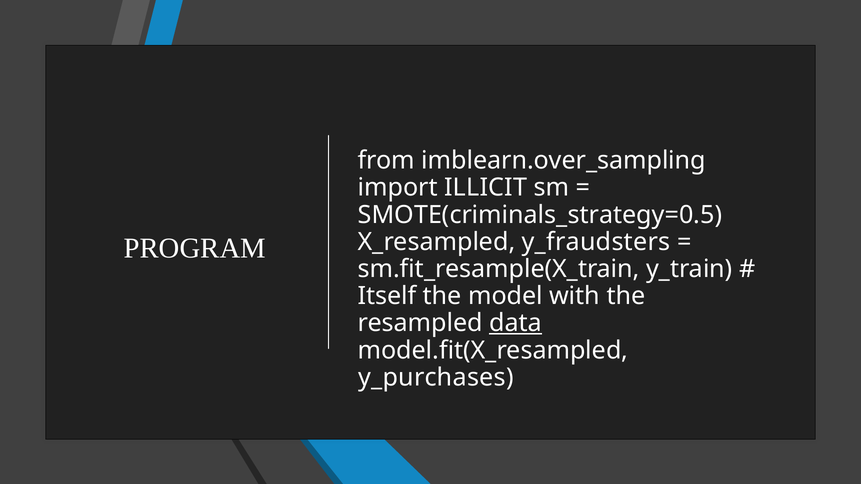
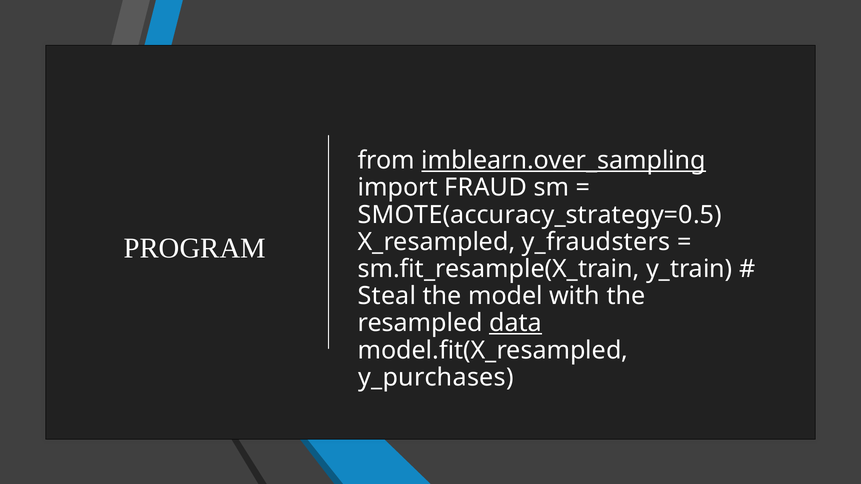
imblearn.over_sampling underline: none -> present (564, 161)
ILLICIT: ILLICIT -> FRAUD (486, 188)
SMOTE(criminals_strategy=0.5: SMOTE(criminals_strategy=0.5 -> SMOTE(accuracy_strategy=0.5 (540, 215)
Itself: Itself -> Steal (387, 296)
